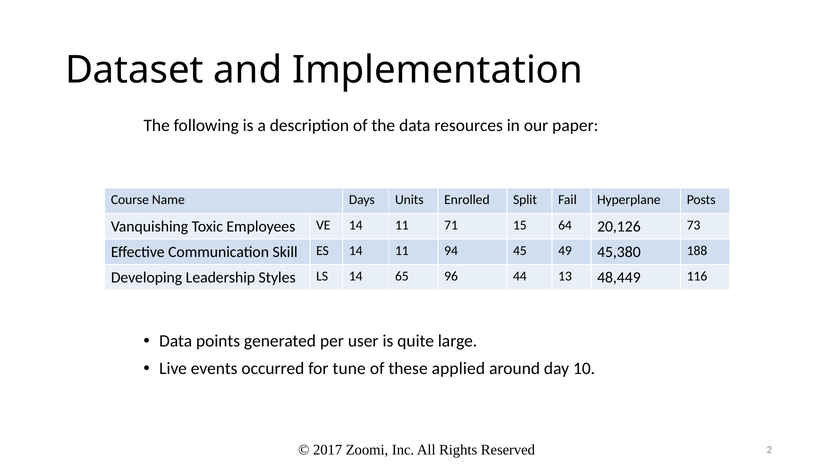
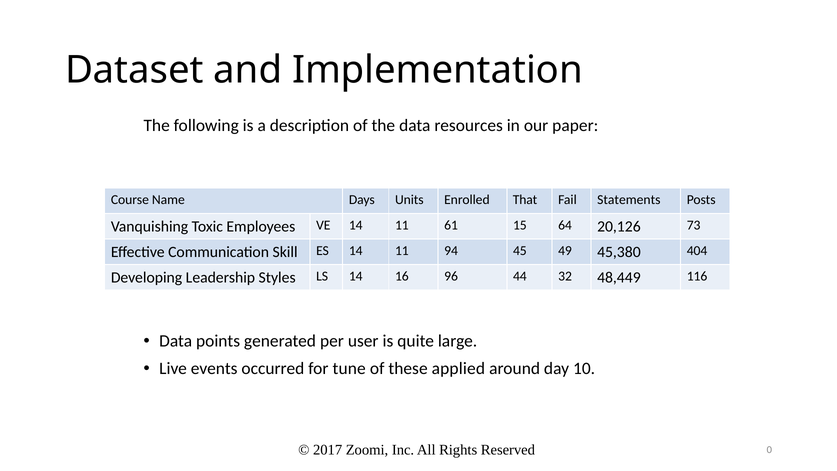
Split: Split -> That (525, 200)
Hyperplane: Hyperplane -> Statements (629, 200)
71: 71 -> 61 (451, 225)
188: 188 -> 404 (697, 251)
65: 65 -> 16 (402, 276)
13: 13 -> 32 (565, 276)
2: 2 -> 0 (769, 450)
